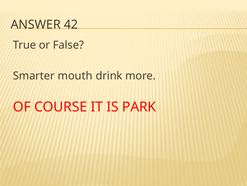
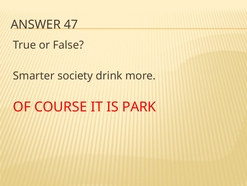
42: 42 -> 47 (71, 25)
mouth: mouth -> society (75, 76)
